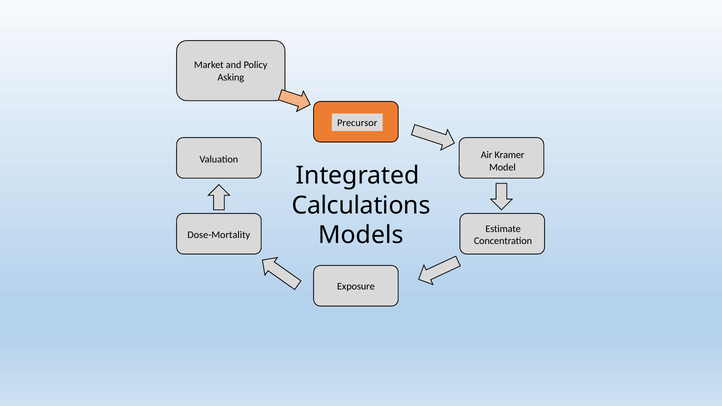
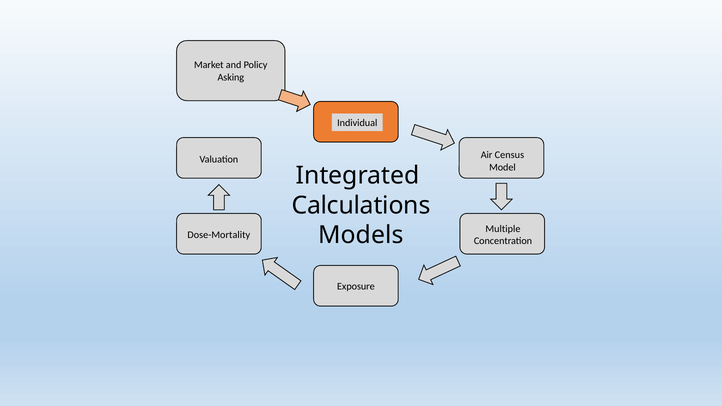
Precursor: Precursor -> Individual (357, 123)
Kramer: Kramer -> Census (509, 155)
Estimate: Estimate -> Multiple (503, 229)
